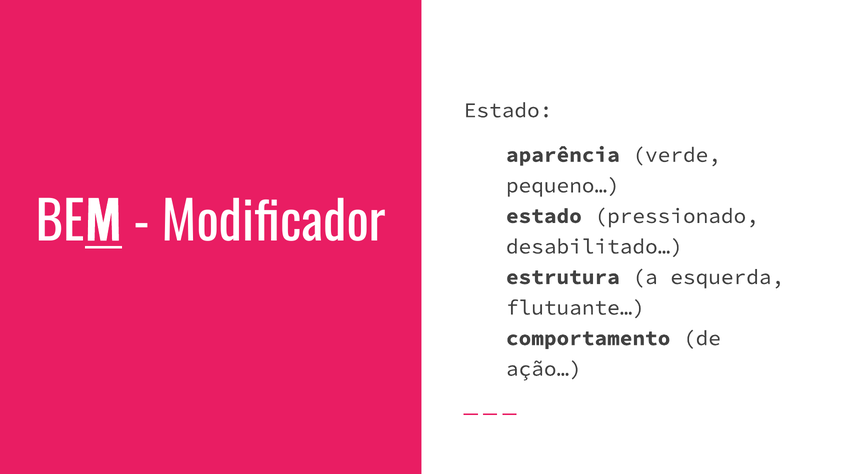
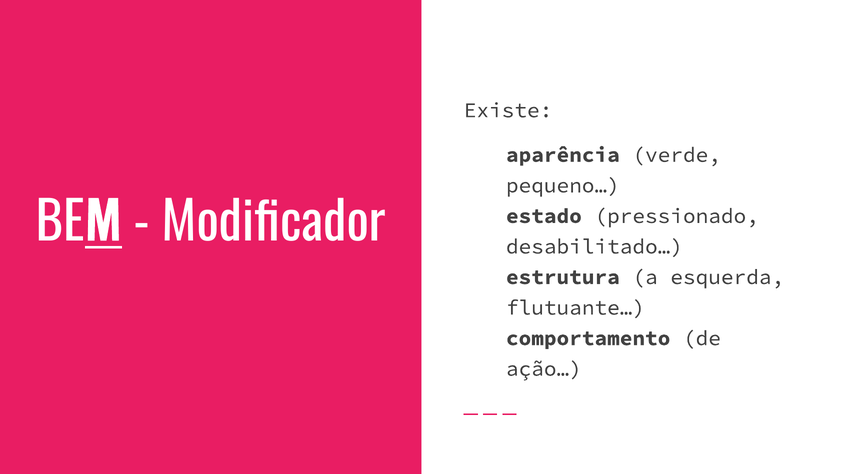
Estado: Estado -> Existe (508, 110)
